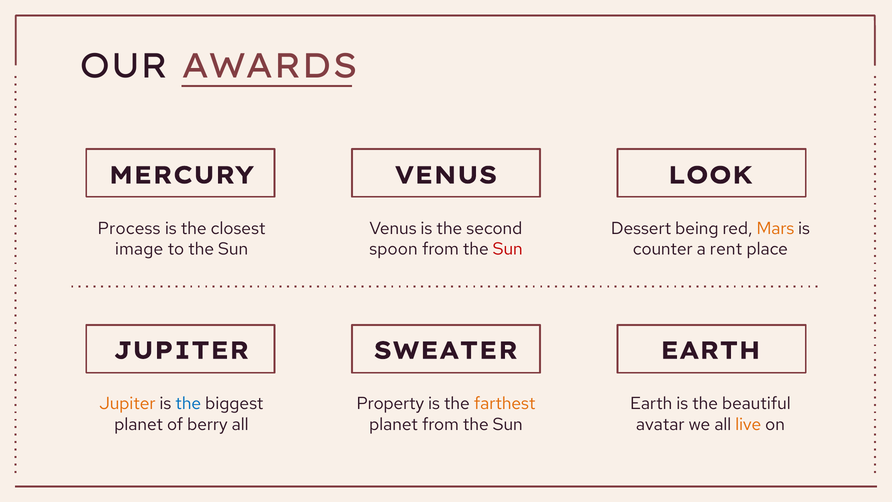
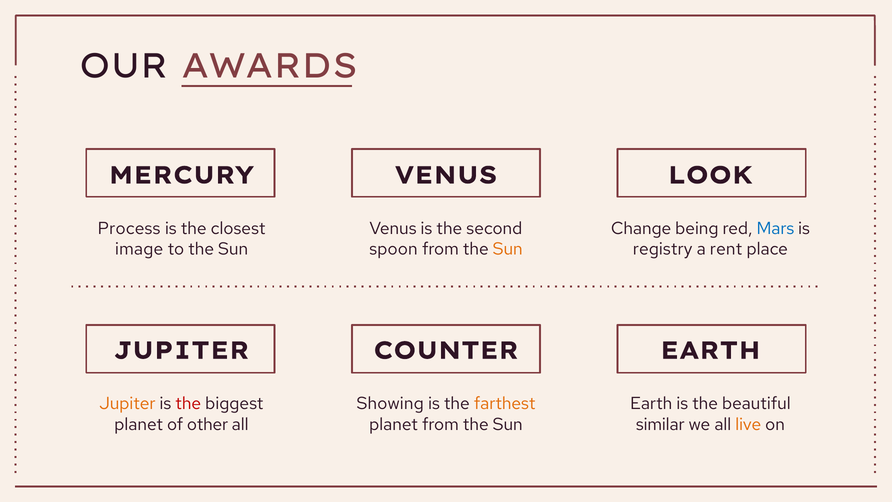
Dessert: Dessert -> Change (641, 228)
Mars colour: orange -> blue (775, 228)
Sun colour: red -> orange (508, 249)
counter: counter -> registry (663, 249)
SWEATER: SWEATER -> COUNTER (446, 350)
the colour: blue -> red (188, 404)
Property: Property -> Showing (390, 404)
berry: berry -> other (208, 424)
avatar: avatar -> similar (660, 424)
